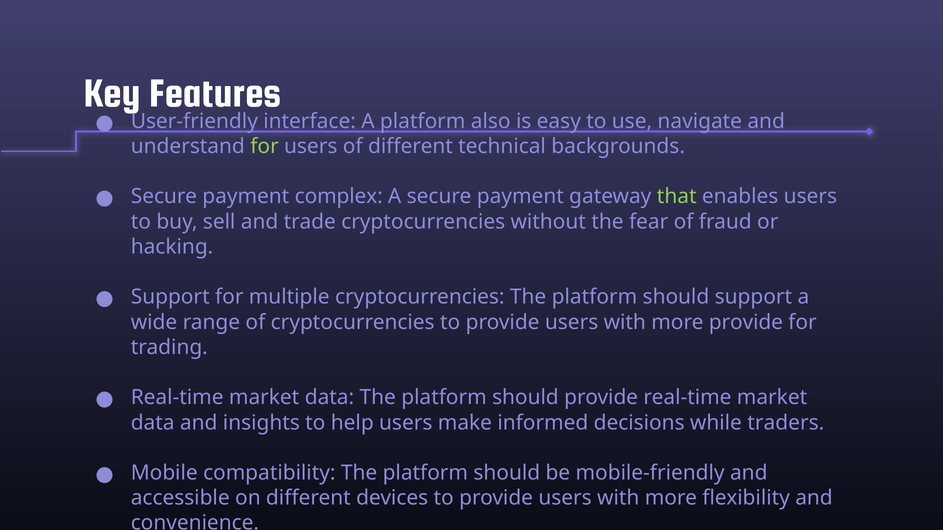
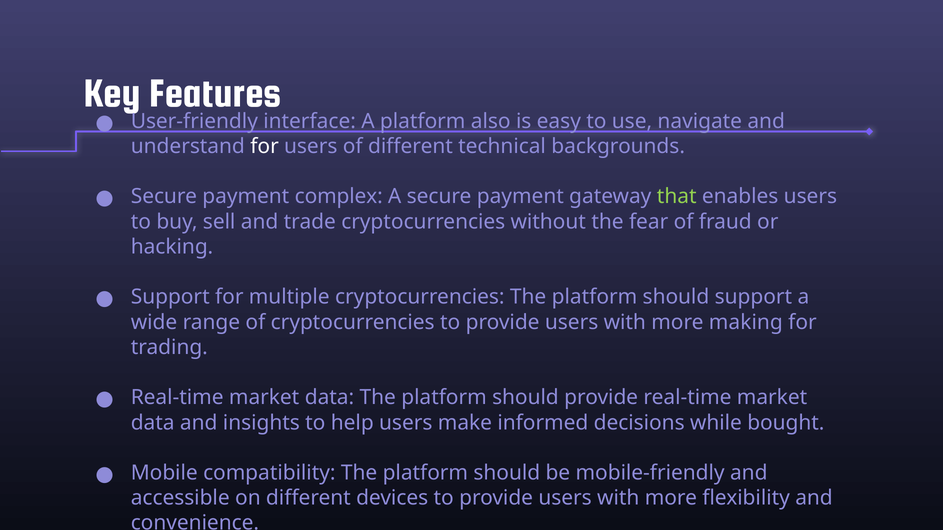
for colour: light green -> white (265, 146)
more provide: provide -> making (746, 322)
traders: traders -> bought (786, 423)
